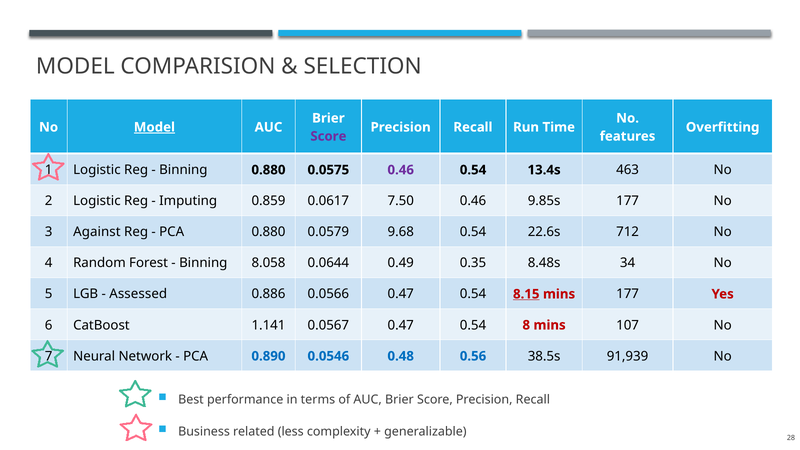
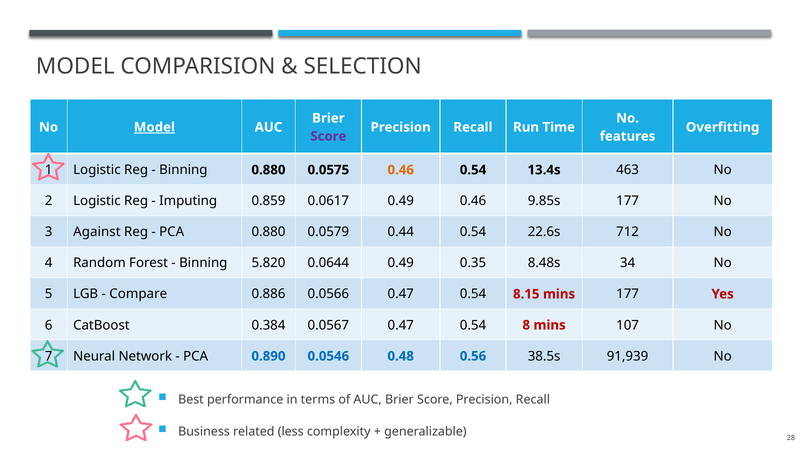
0.46 colour: purple -> orange (401, 170)
0.0617 7.50: 7.50 -> 0.49 (401, 201)
9.68: 9.68 -> 0.44 (401, 232)
8.058: 8.058 -> 5.820 (268, 263)
Assessed: Assessed -> Compare (138, 294)
8.15 underline: present -> none (526, 294)
1.141: 1.141 -> 0.384 (268, 325)
